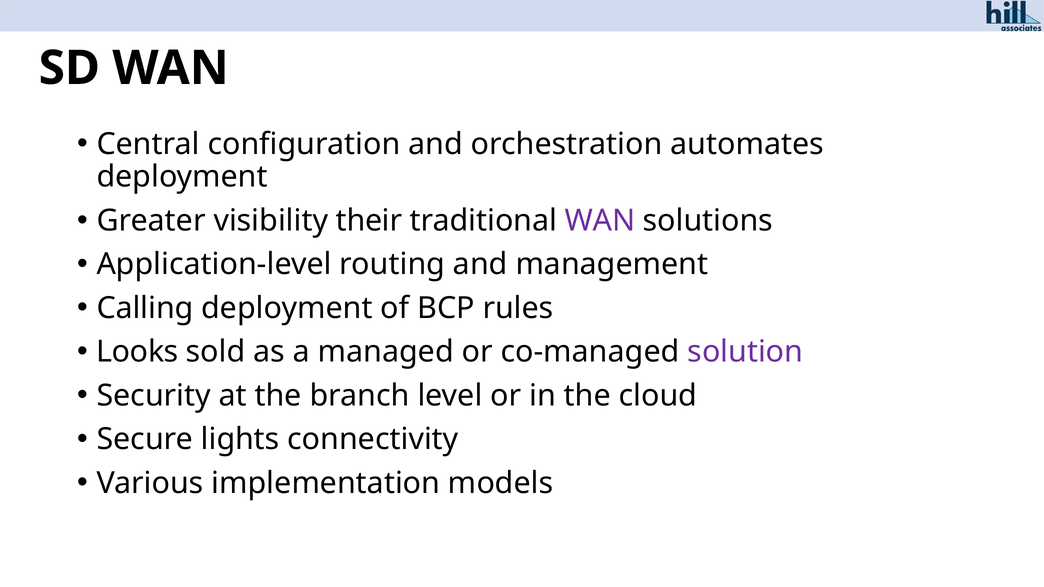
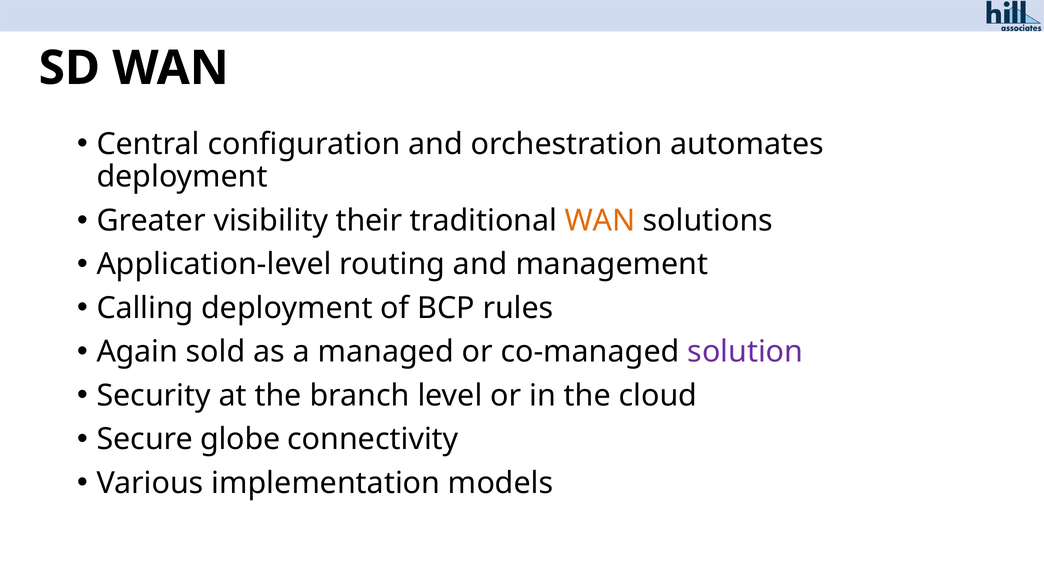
WAN colour: purple -> orange (600, 221)
Looks: Looks -> Again (137, 352)
lights: lights -> globe (240, 439)
